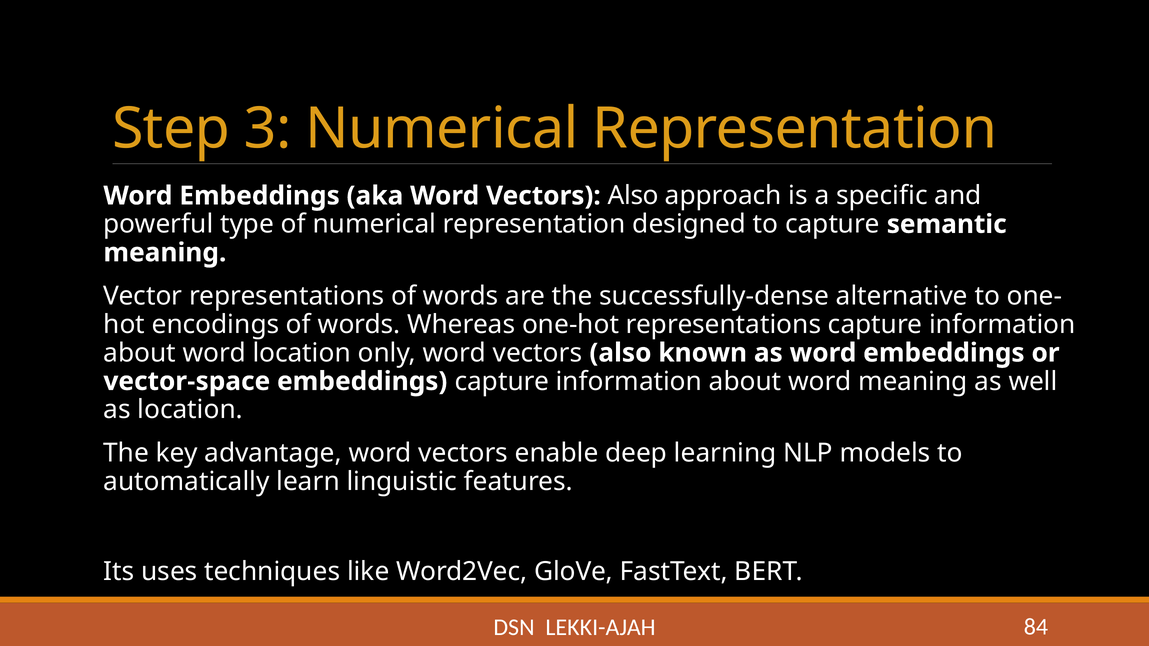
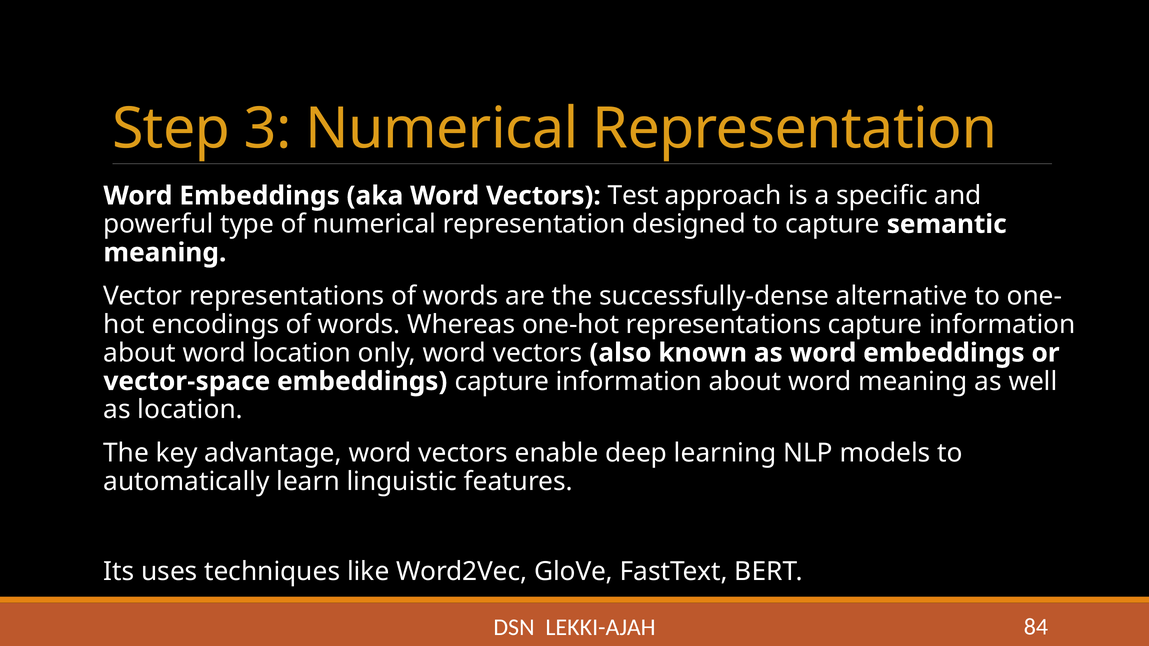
aka Word Vectors Also: Also -> Test (633, 196)
